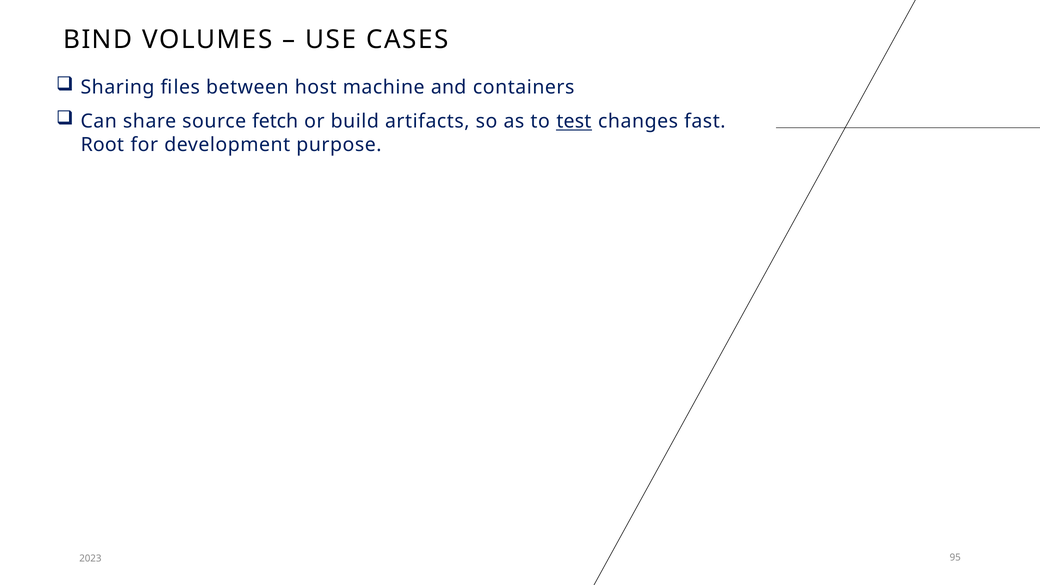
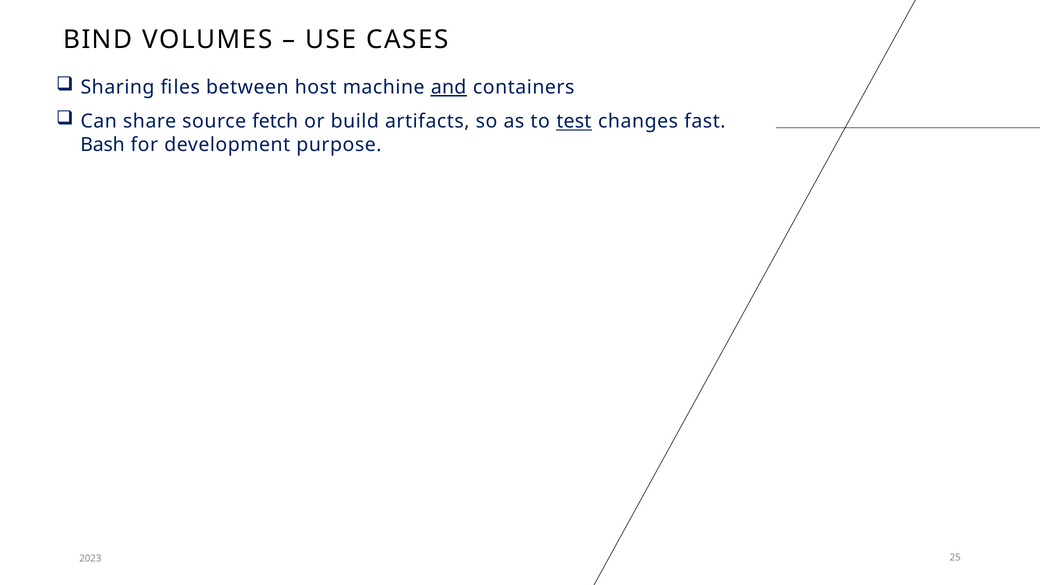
and underline: none -> present (449, 87)
Root: Root -> Bash (103, 145)
95: 95 -> 25 (955, 558)
